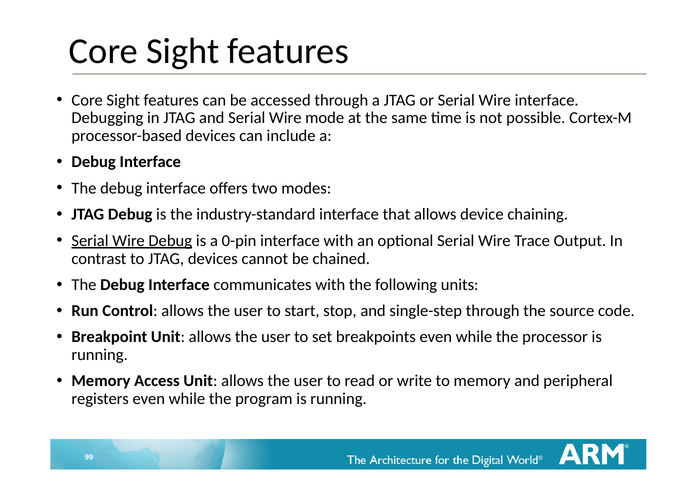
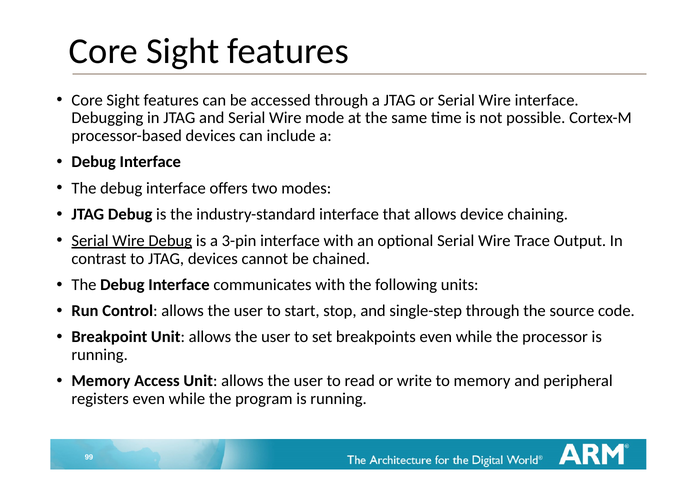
0-pin: 0-pin -> 3-pin (239, 241)
